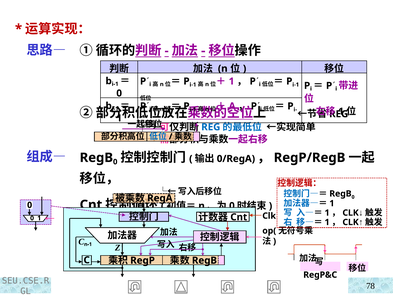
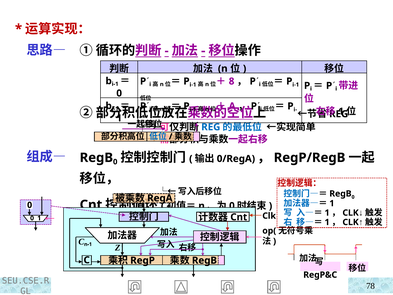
1: 1 -> 8 (232, 81)
